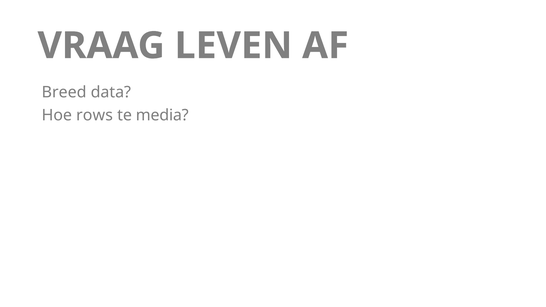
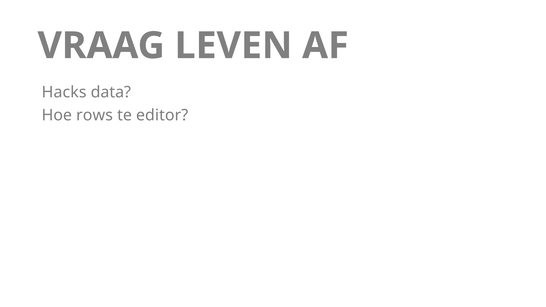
Breed: Breed -> Hacks (64, 92)
media: media -> editor (162, 115)
